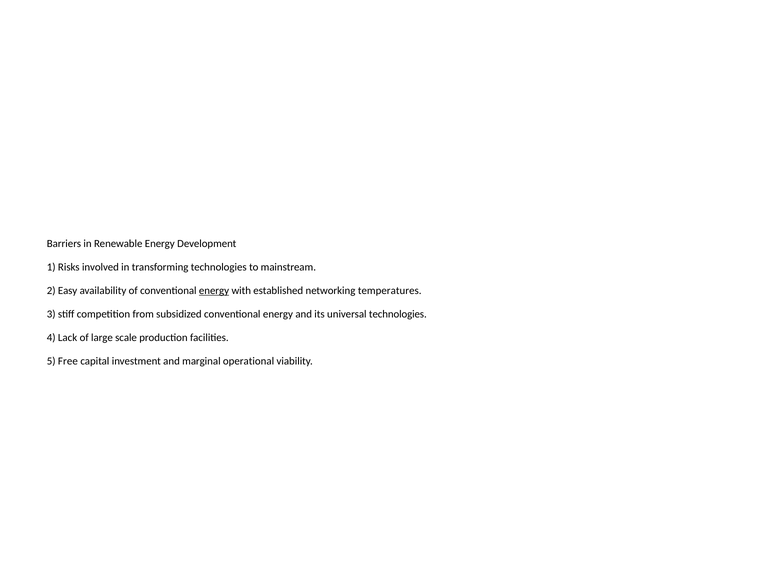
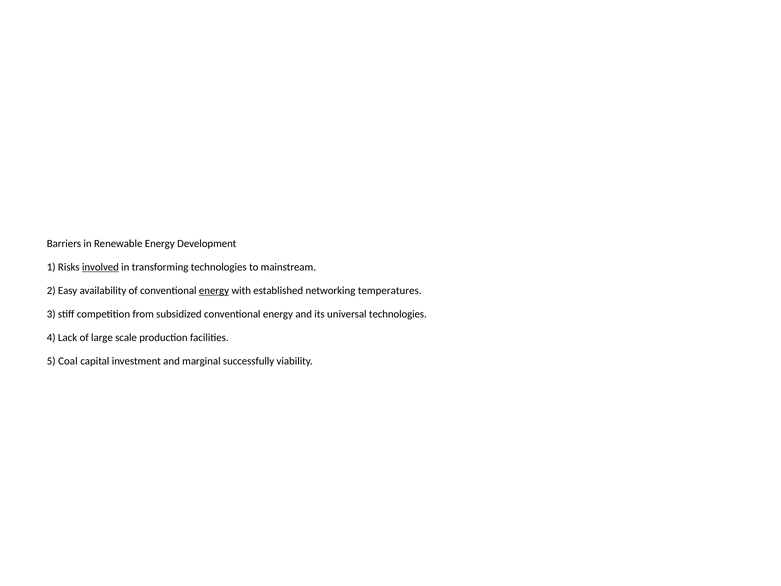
involved underline: none -> present (100, 267)
Free: Free -> Coal (68, 361)
operational: operational -> successfully (249, 361)
